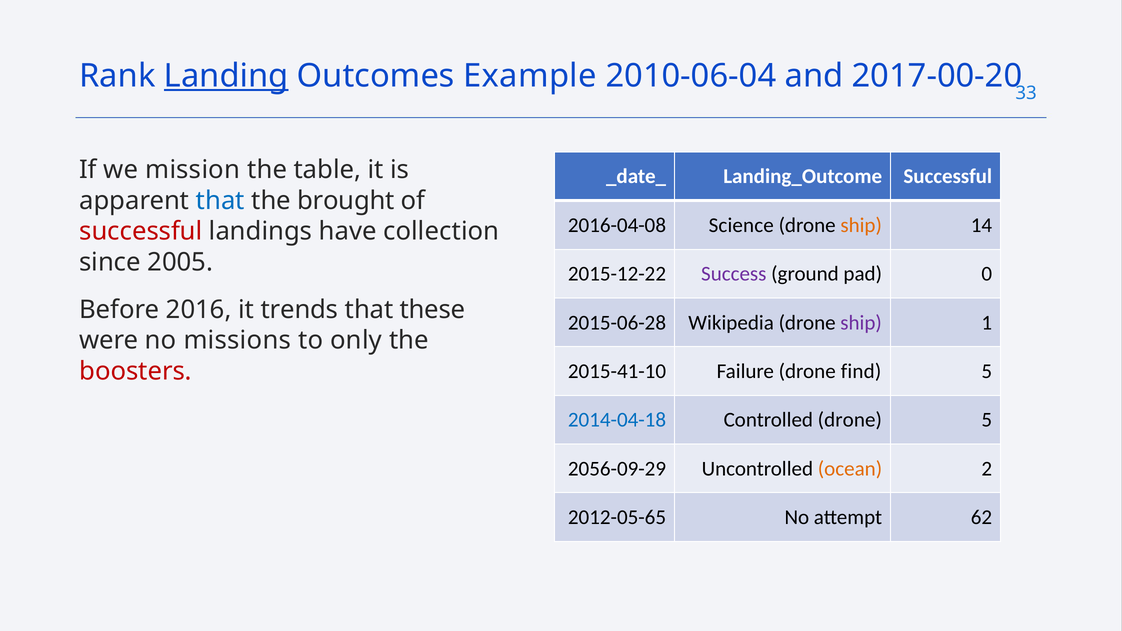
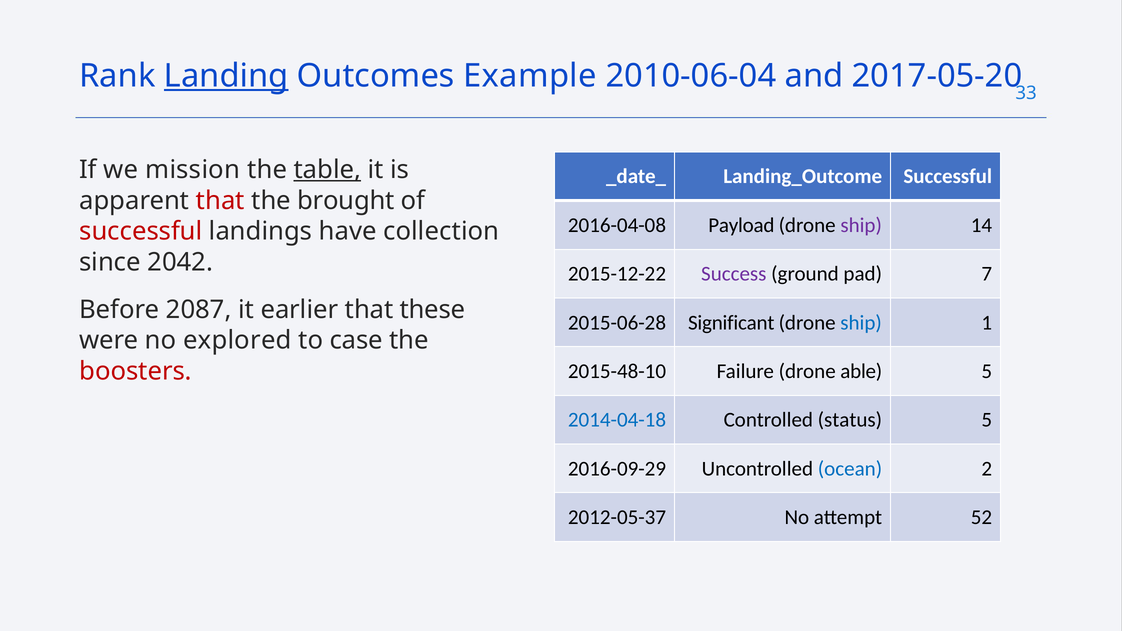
2017-00-20: 2017-00-20 -> 2017-05-20 (937, 76)
table underline: none -> present (327, 170)
that colour: blue -> red (220, 201)
Science: Science -> Payload (741, 225)
ship colour: orange -> purple (861, 225)
2005: 2005 -> 2042 (180, 262)
0: 0 -> 7 (987, 274)
2016: 2016 -> 2087 (199, 310)
trends: trends -> earlier (299, 310)
Wikipedia: Wikipedia -> Significant (731, 323)
ship colour: purple -> blue (861, 323)
missions: missions -> explored (237, 340)
only: only -> case (356, 340)
2015-41-10: 2015-41-10 -> 2015-48-10 (617, 371)
find: find -> able (861, 371)
Controlled drone: drone -> status (850, 420)
2056-09-29: 2056-09-29 -> 2016-09-29 (617, 469)
ocean colour: orange -> blue (850, 469)
2012-05-65: 2012-05-65 -> 2012-05-37 (617, 517)
62: 62 -> 52 (981, 517)
